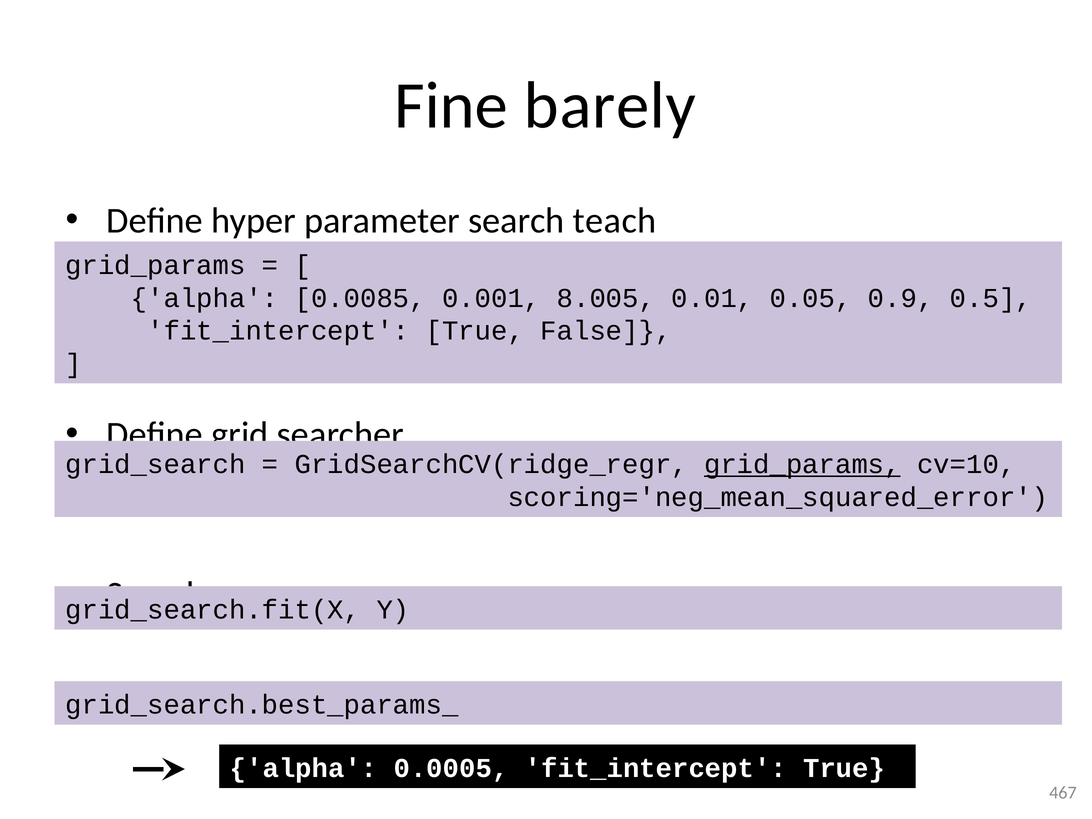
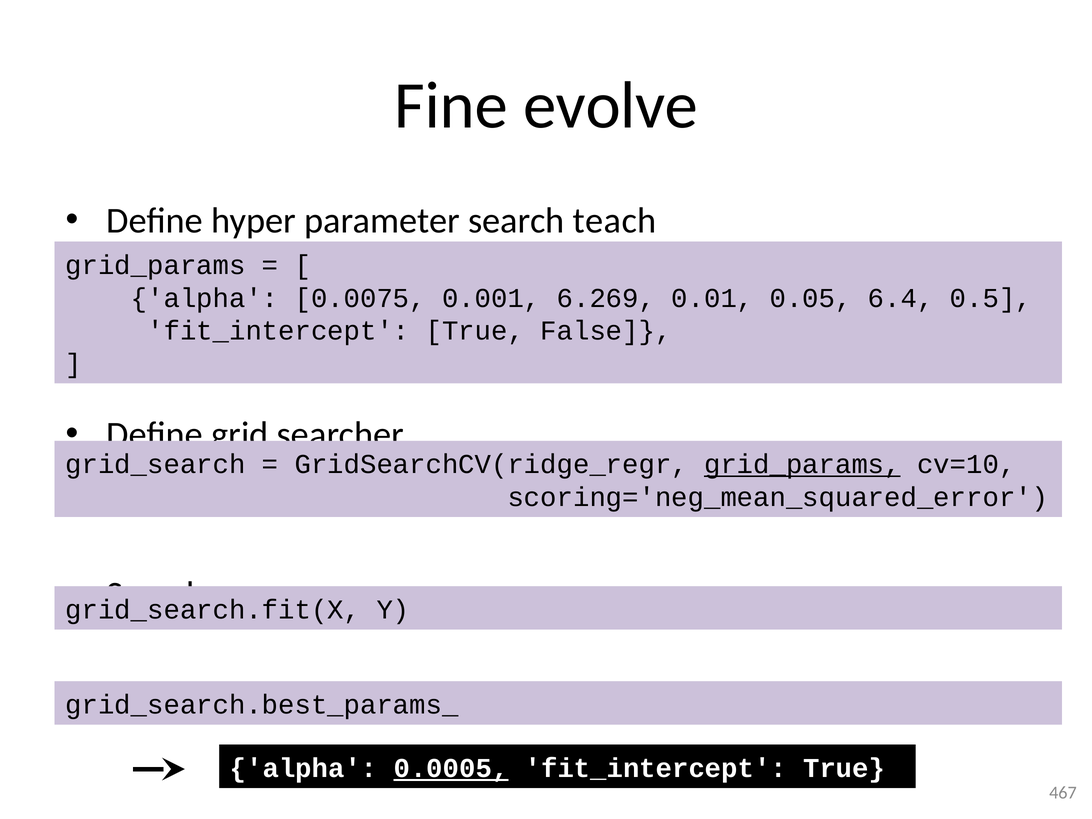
barely: barely -> evolve (611, 106)
0.0085: 0.0085 -> 0.0075 (360, 298)
8.005: 8.005 -> 6.269 (606, 298)
0.9: 0.9 -> 6.4 (901, 298)
0.0005 underline: none -> present (451, 768)
